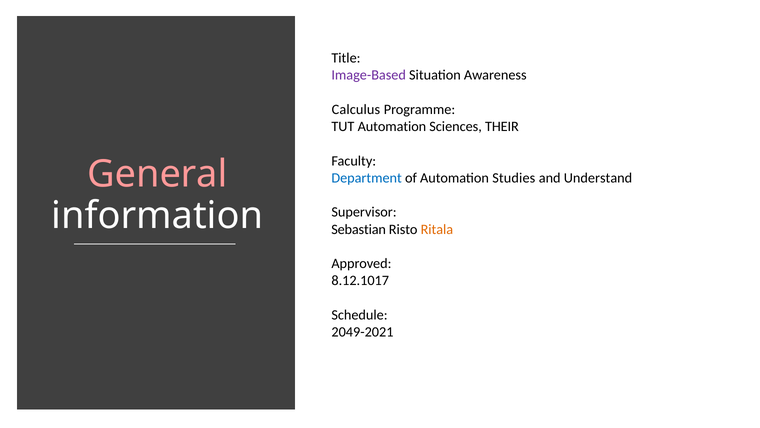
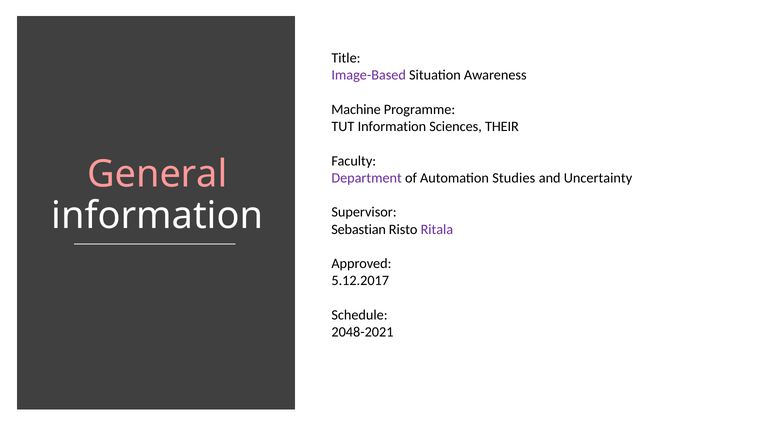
Calculus: Calculus -> Machine (356, 109)
TUT Automation: Automation -> Information (392, 126)
Department colour: blue -> purple (367, 178)
Understand: Understand -> Uncertainty (598, 178)
Ritala colour: orange -> purple (437, 229)
8.12.1017: 8.12.1017 -> 5.12.2017 (360, 280)
2049-2021: 2049-2021 -> 2048-2021 (362, 332)
